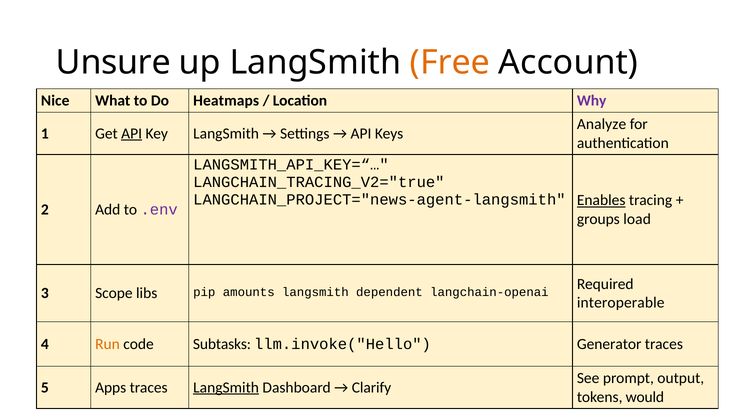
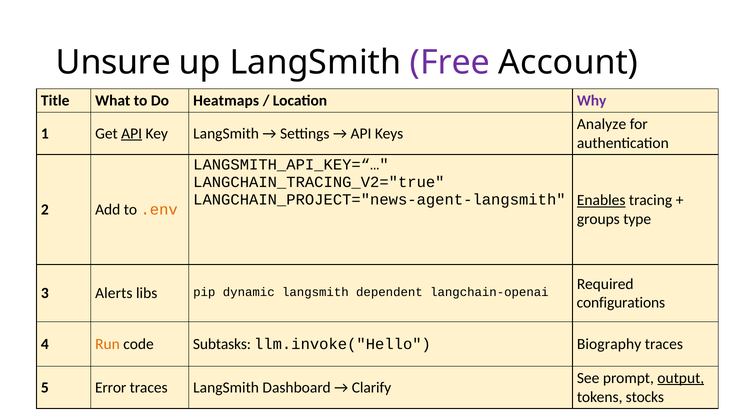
Free colour: orange -> purple (450, 62)
Nice: Nice -> Title (55, 101)
.env colour: purple -> orange (159, 209)
load: load -> type (637, 219)
Scope: Scope -> Alerts (114, 293)
amounts: amounts -> dynamic (249, 292)
interoperable: interoperable -> configurations (621, 303)
Generator: Generator -> Biography (609, 344)
output underline: none -> present (681, 378)
Apps: Apps -> Error (111, 387)
LangSmith underline: present -> none (226, 387)
would: would -> stocks (645, 397)
